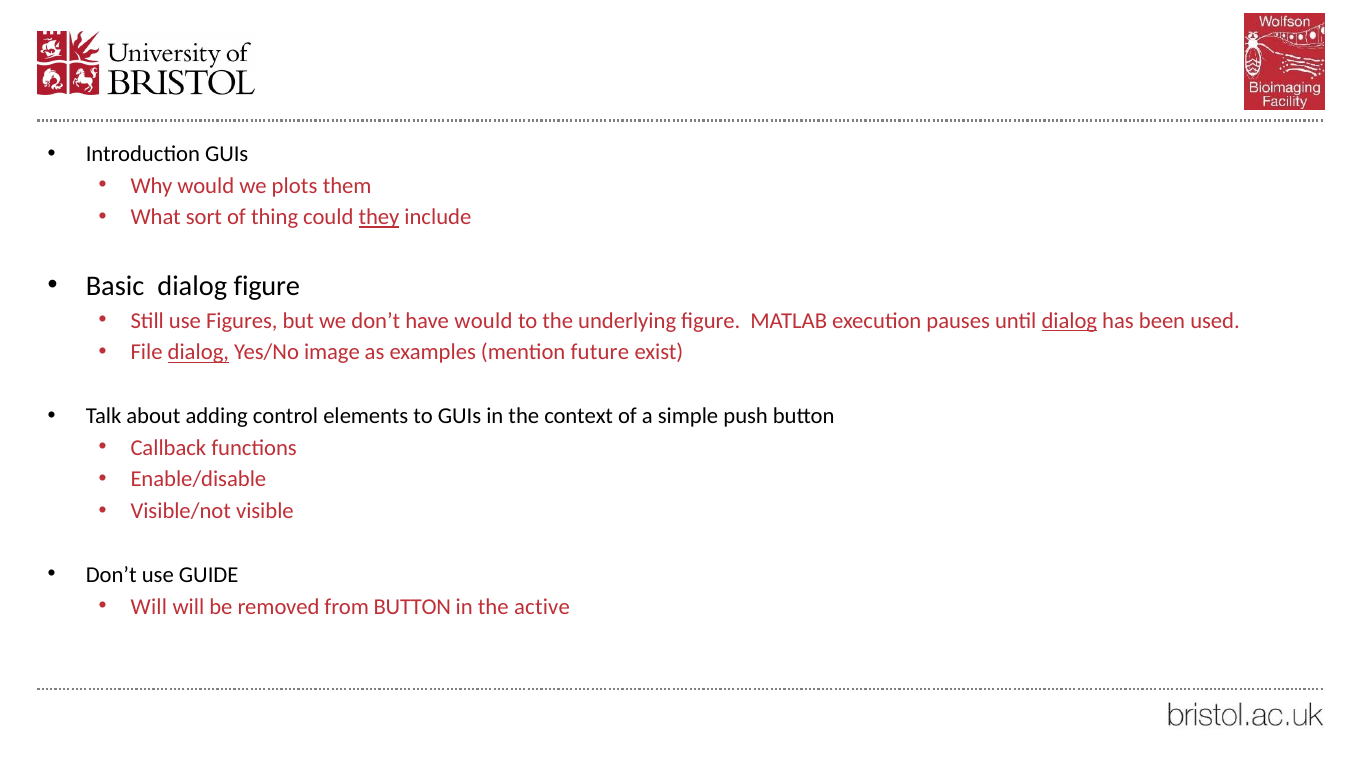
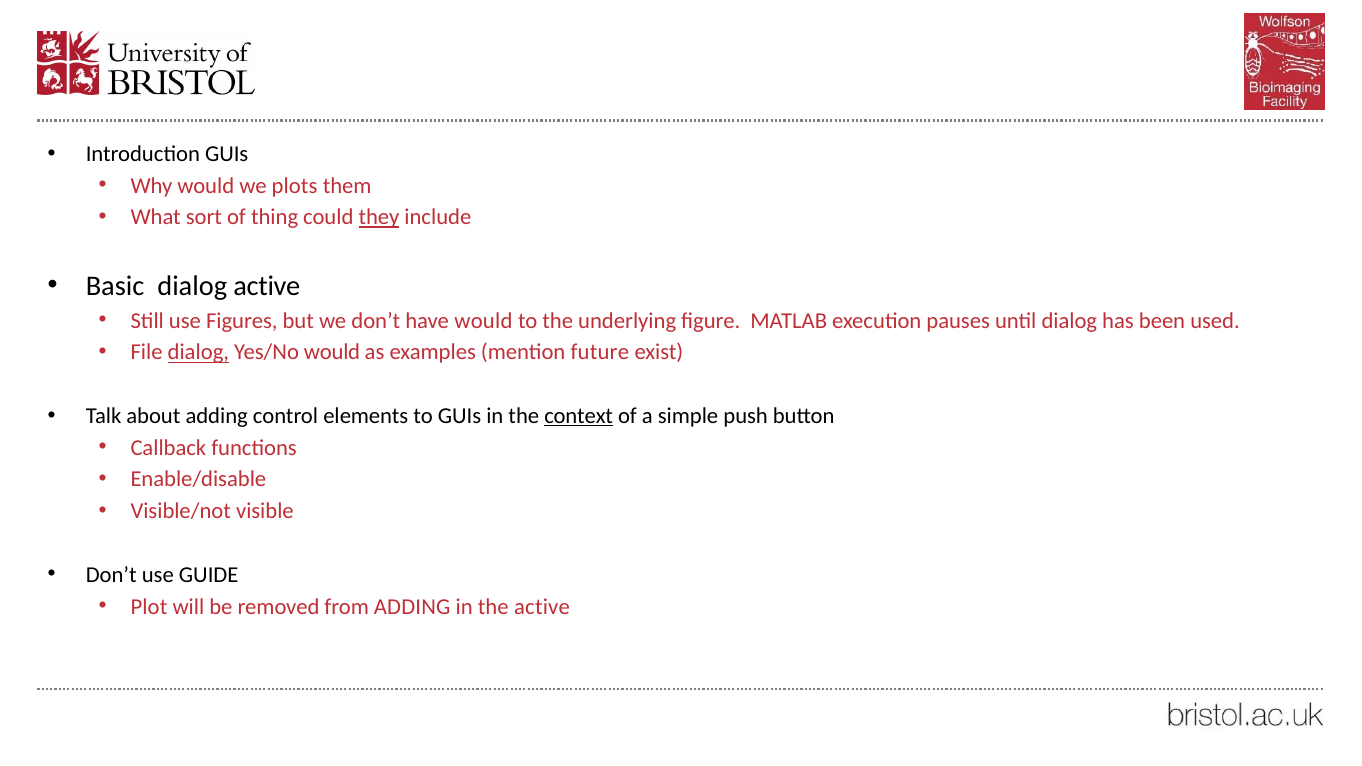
dialog figure: figure -> active (267, 286)
dialog underline: present -> none (1069, 321)
Yes/No image: image -> would (332, 352)
context underline: none -> present (579, 416)
Will: Will -> Plot (149, 607)
from BUTTON: BUTTON -> ADDING (412, 607)
